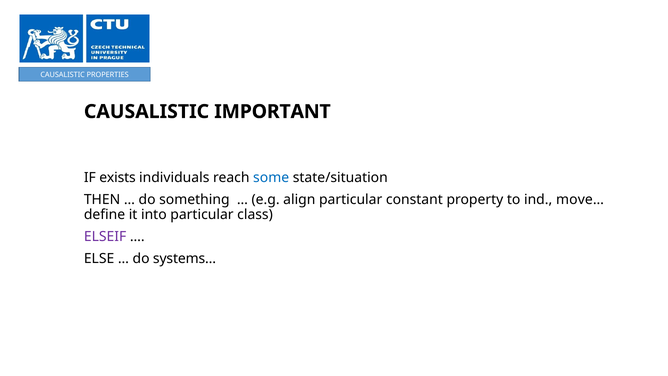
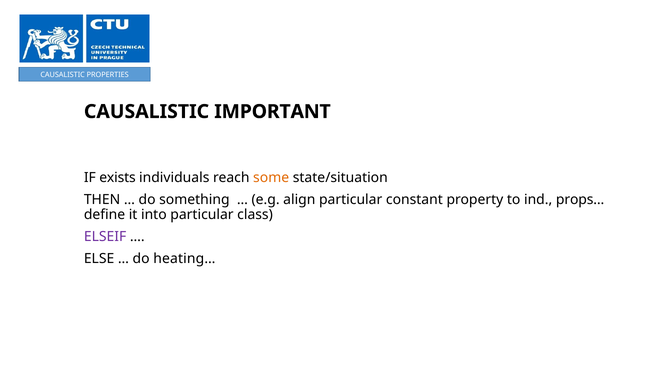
some colour: blue -> orange (271, 178)
move…: move… -> props… (580, 200)
systems…: systems… -> heating… (184, 259)
